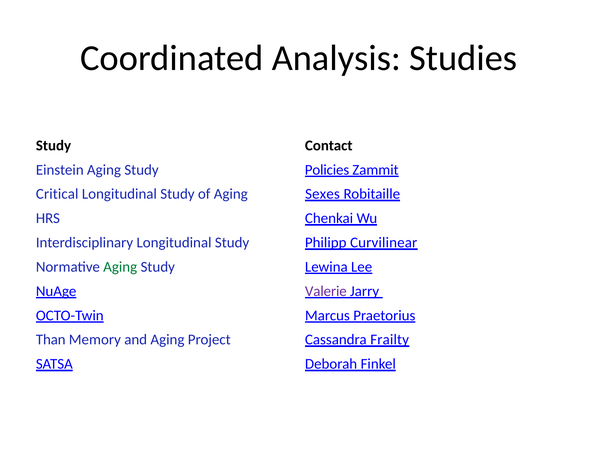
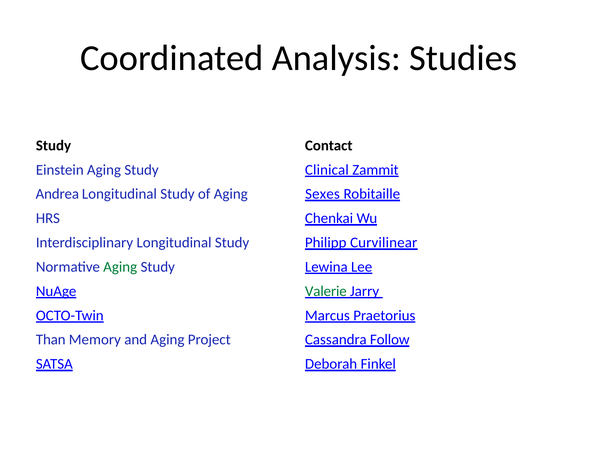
Policies: Policies -> Clinical (327, 170)
Critical: Critical -> Andrea (57, 194)
Valerie colour: purple -> green (326, 291)
Frailty: Frailty -> Follow (390, 339)
